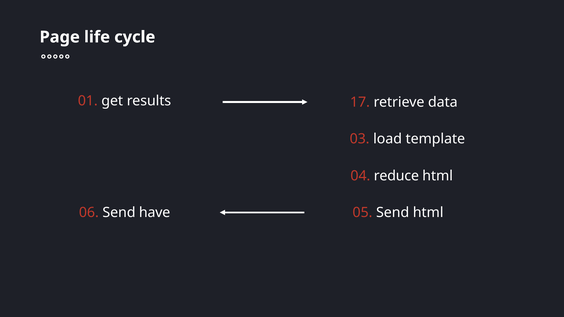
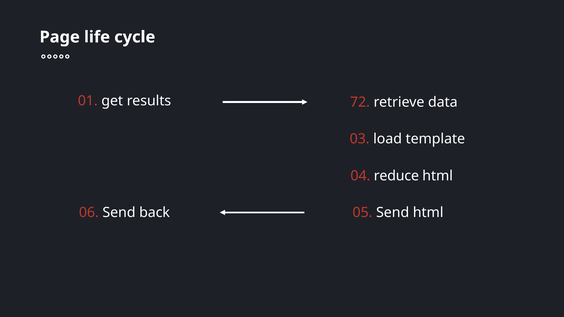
17: 17 -> 72 (360, 102)
have: have -> back (155, 213)
